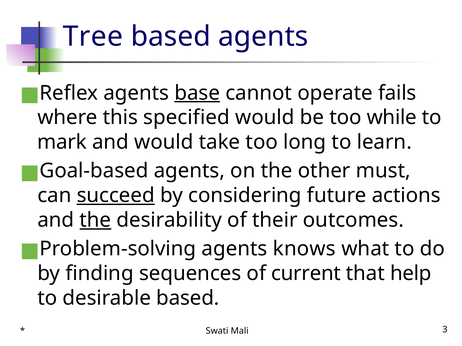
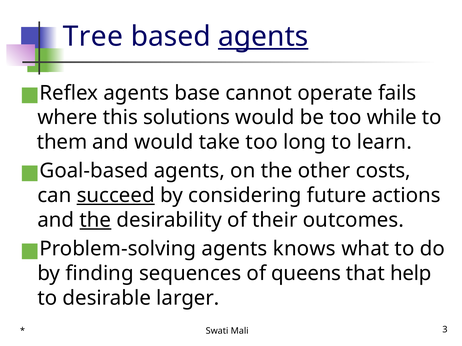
agents underline: none -> present (263, 37)
base underline: present -> none (197, 93)
specified: specified -> solutions (187, 118)
mark: mark -> them (62, 142)
must: must -> costs (383, 171)
current: current -> queens (306, 274)
desirable based: based -> larger (188, 298)
